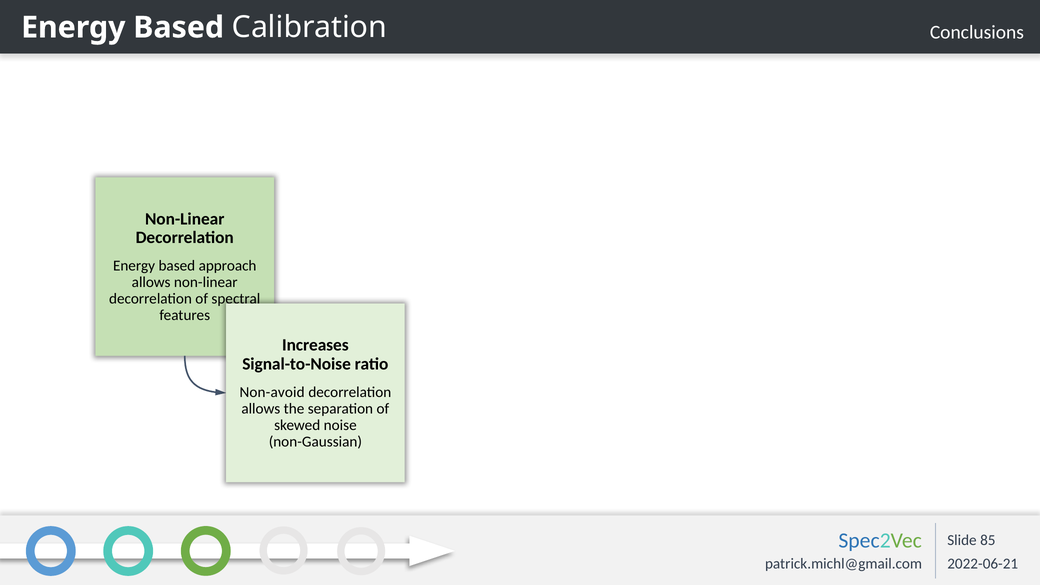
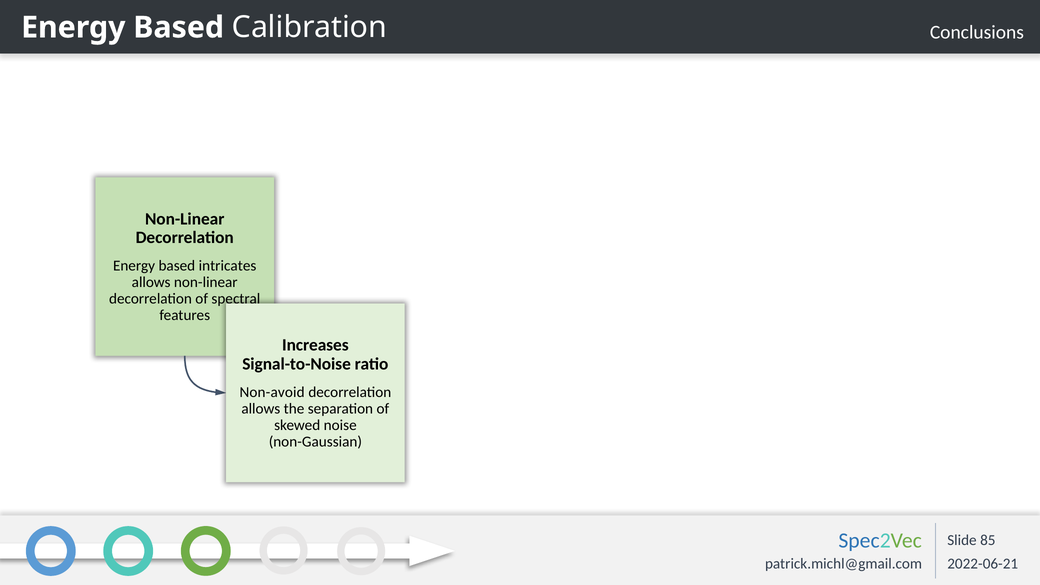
approach: approach -> intricates (228, 266)
